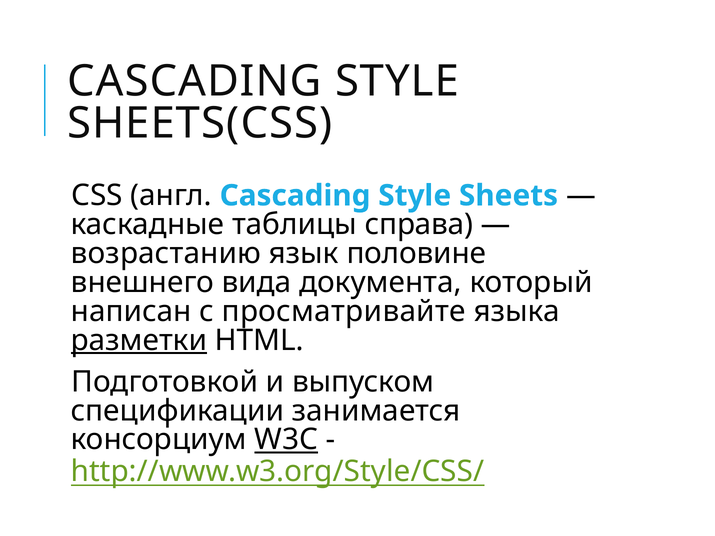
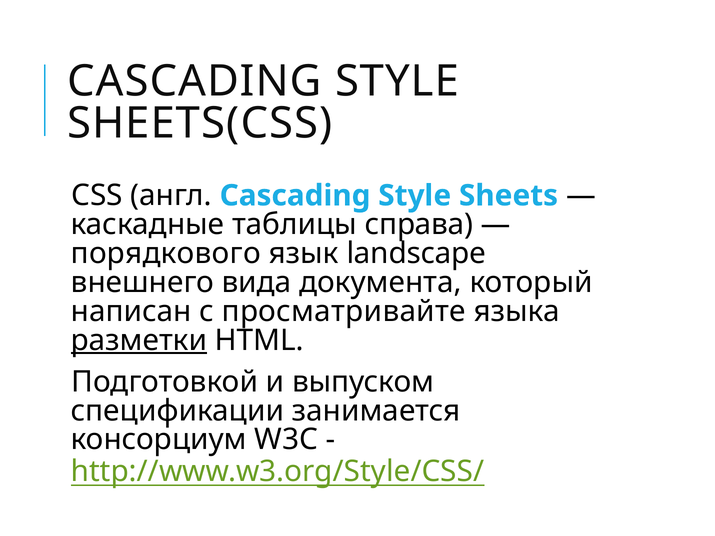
возрастанию: возрастанию -> порядкового (166, 254)
половине: половине -> landscape (416, 254)
W3C underline: present -> none (286, 440)
